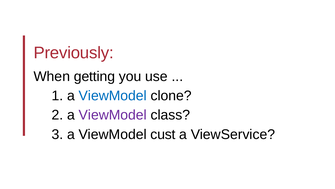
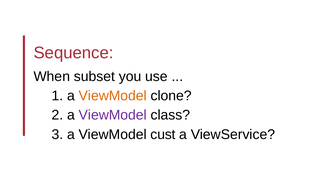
Previously: Previously -> Sequence (74, 53)
getting: getting -> subset (94, 76)
ViewModel colour: blue -> orange (113, 95)
